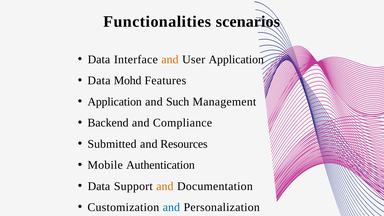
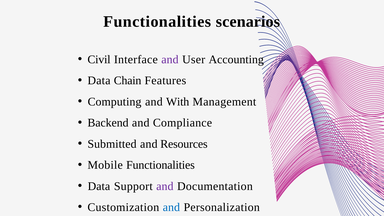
Data: Data -> Civil (99, 59)
and colour: orange -> purple (170, 59)
User Application: Application -> Accounting (236, 59)
Mohd: Mohd -> Chain (128, 81)
Application: Application -> Computing (115, 102)
Such: Such -> With (178, 102)
Mobile Authentication: Authentication -> Functionalities (161, 165)
and colour: orange -> purple (165, 186)
